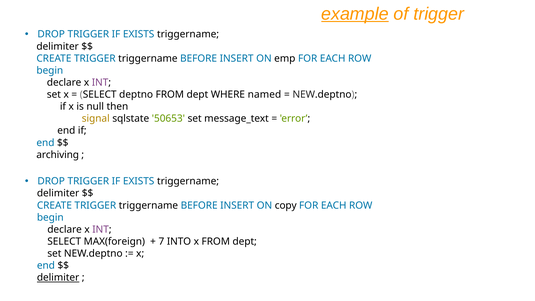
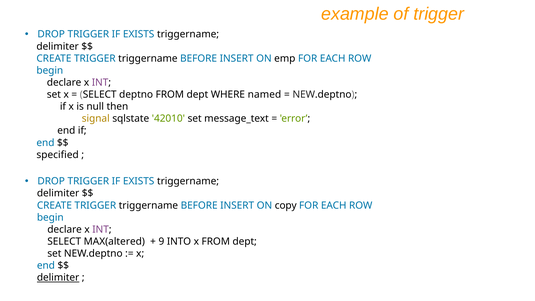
example underline: present -> none (355, 14)
50653: 50653 -> 42010 (168, 119)
archiving: archiving -> specified (58, 155)
MAX(foreign: MAX(foreign -> MAX(altered (114, 241)
7: 7 -> 9 (161, 241)
